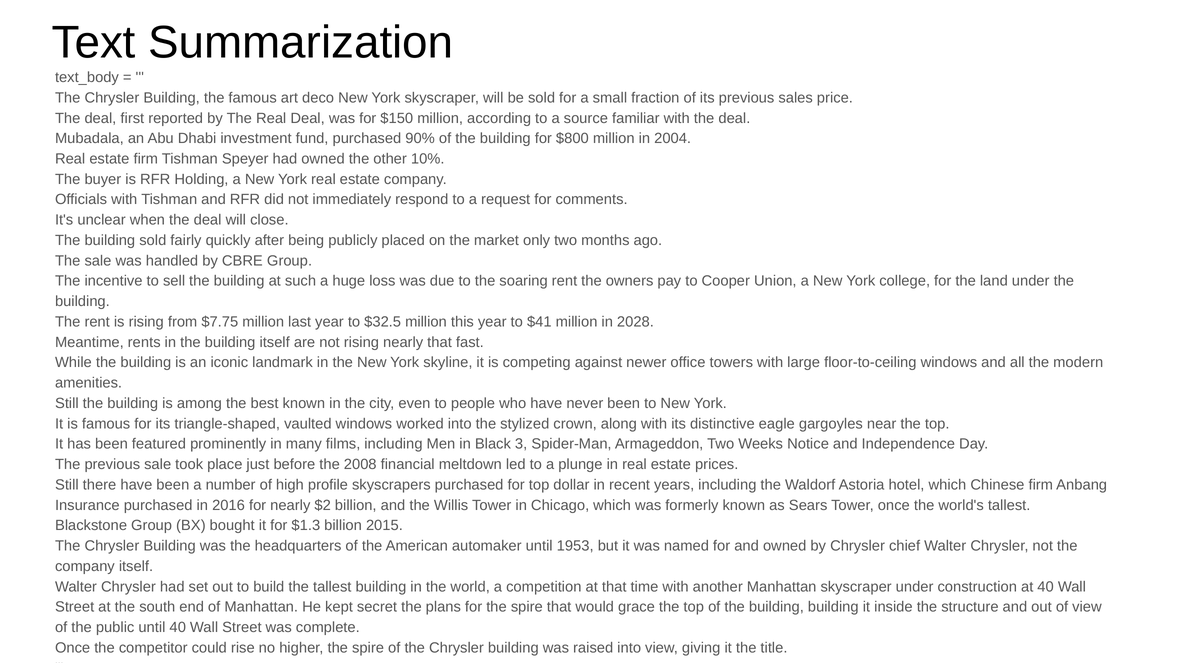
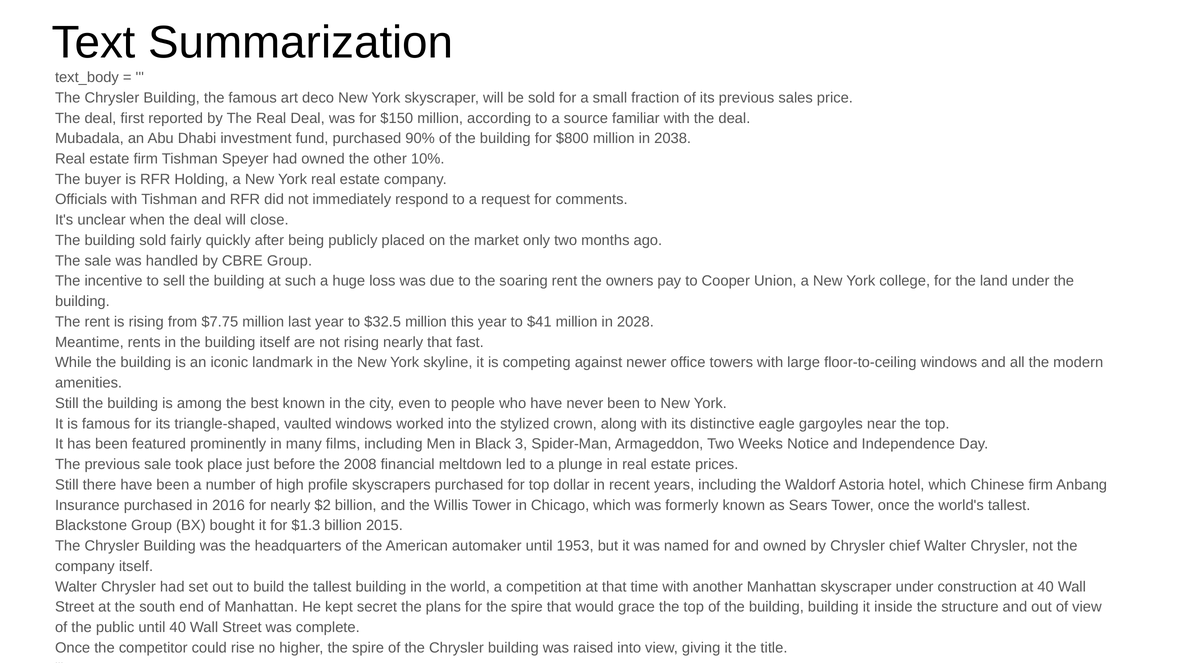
2004: 2004 -> 2038 (673, 138)
